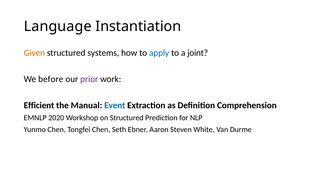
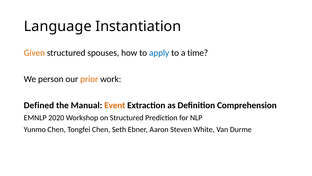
systems: systems -> spouses (103, 53)
joint: joint -> time (198, 53)
before: before -> person (51, 79)
prior colour: purple -> orange (89, 79)
Efficient: Efficient -> Defined (39, 105)
Event colour: blue -> orange (115, 105)
